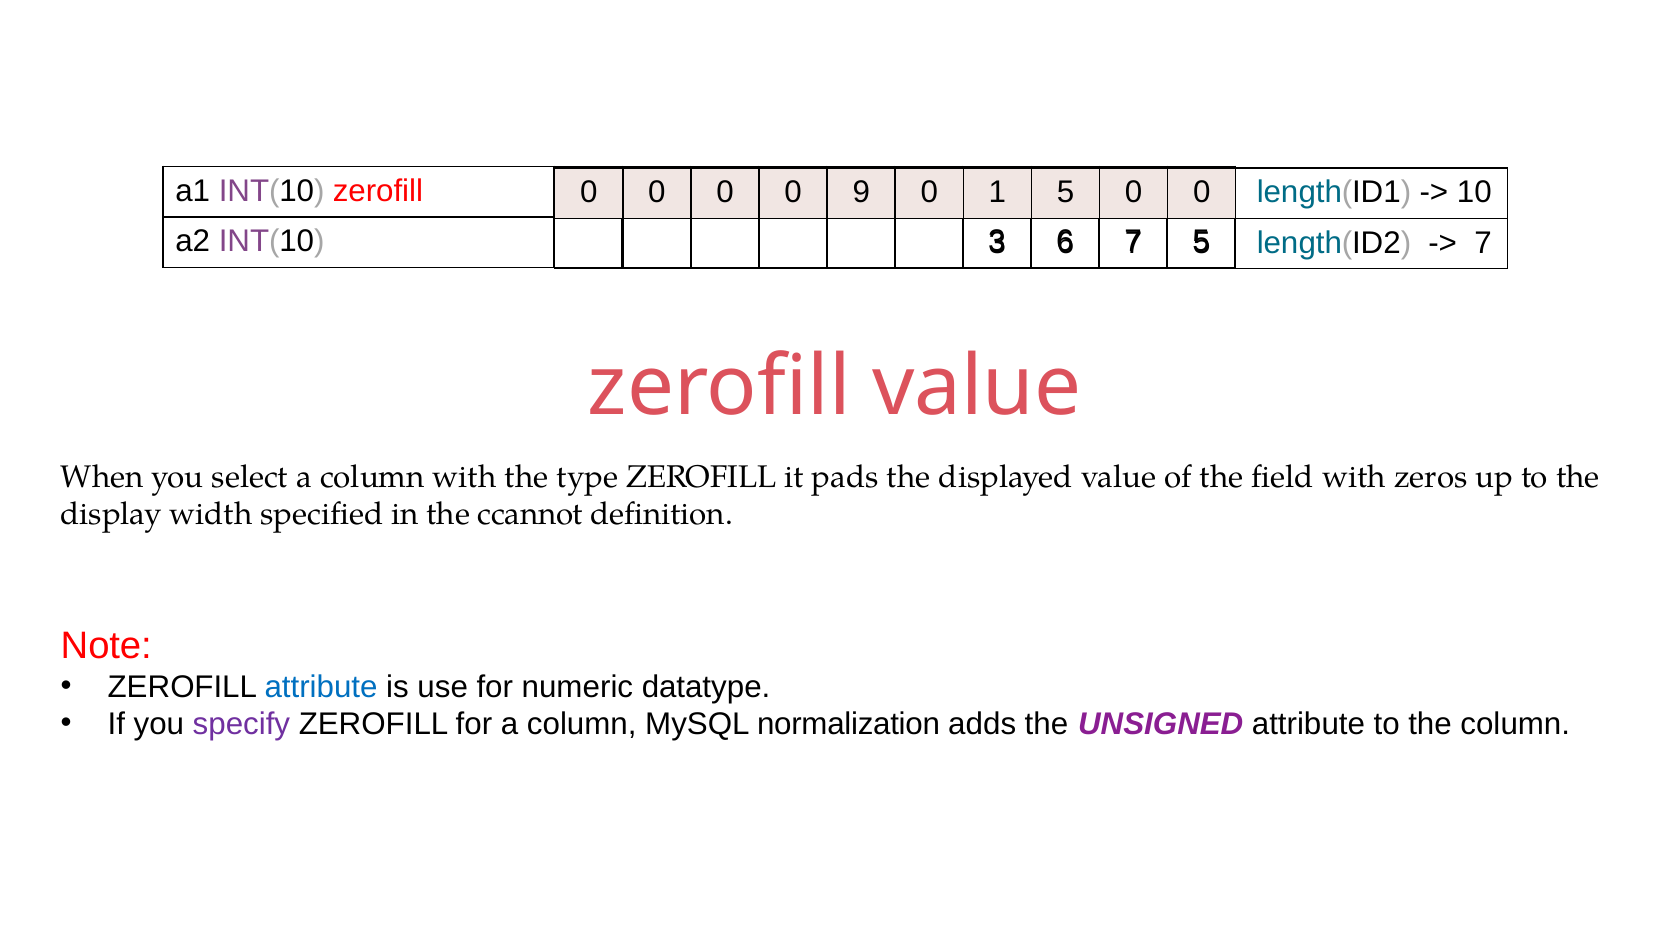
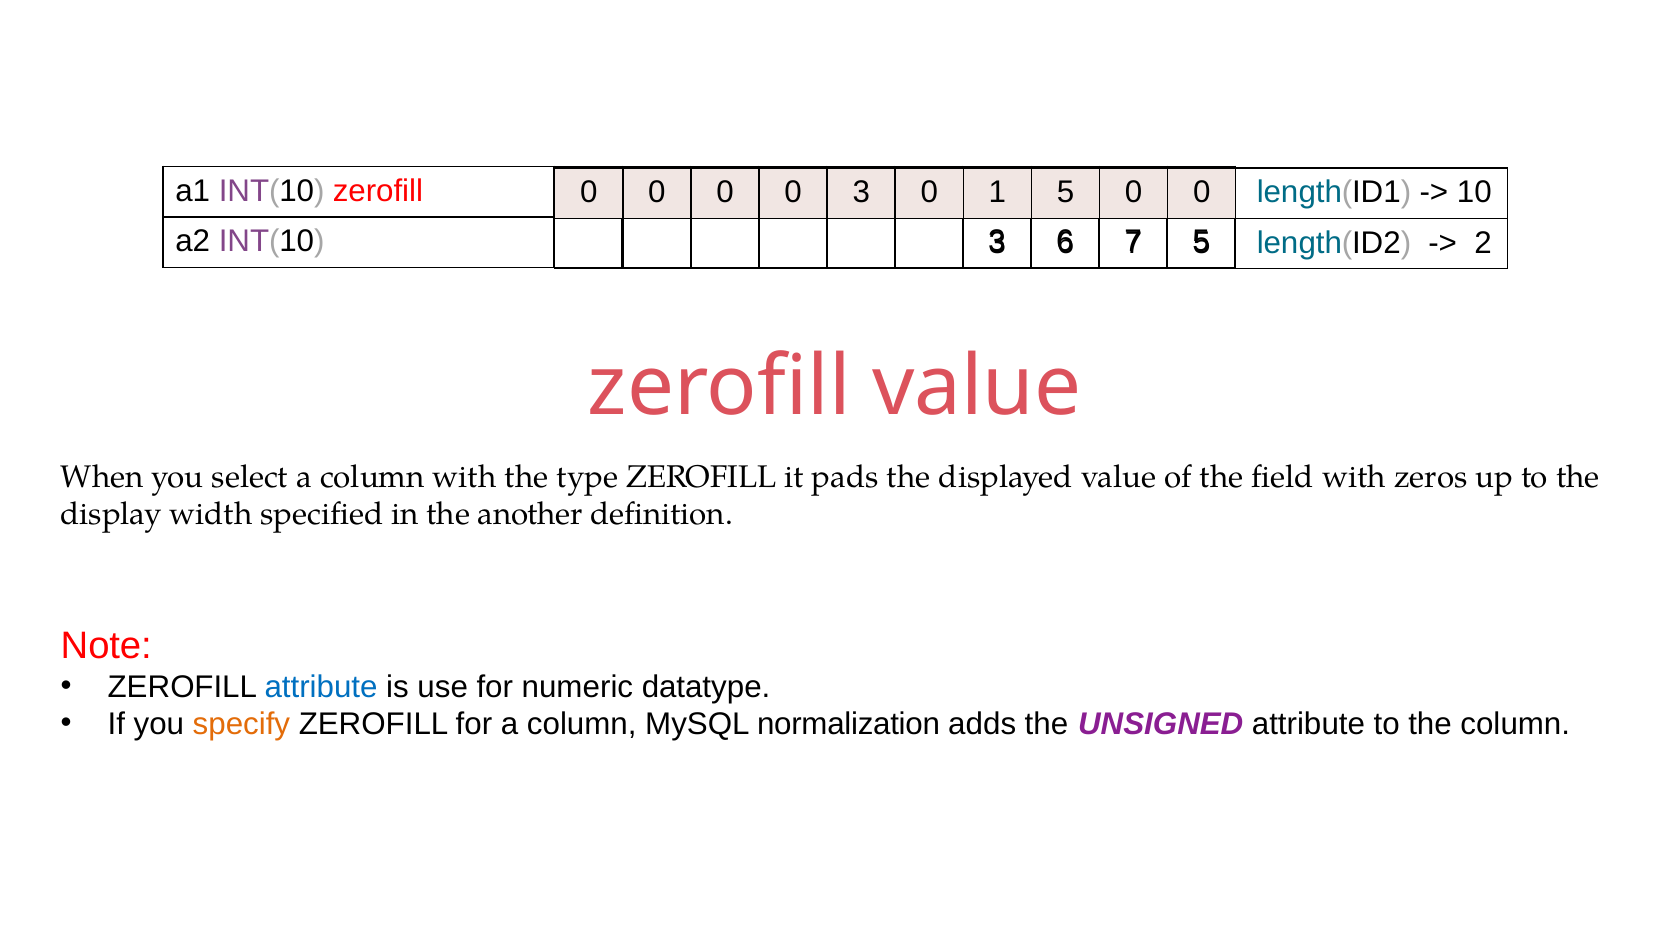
0 9: 9 -> 3 (861, 192)
7: 7 -> 2 (1483, 243)
ccannot: ccannot -> another (530, 515)
specify colour: purple -> orange (241, 725)
